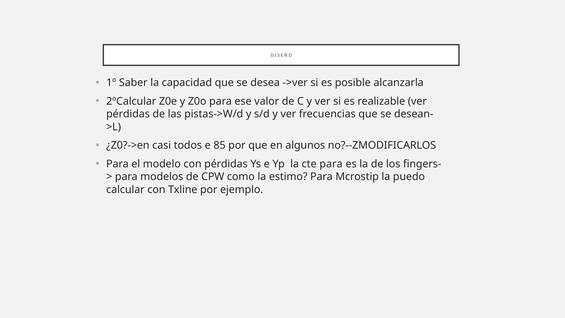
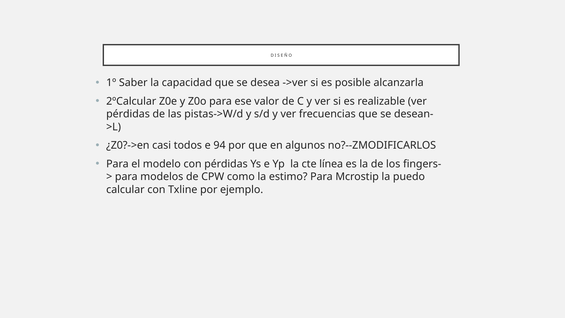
85: 85 -> 94 (220, 145)
cte para: para -> línea (331, 164)
